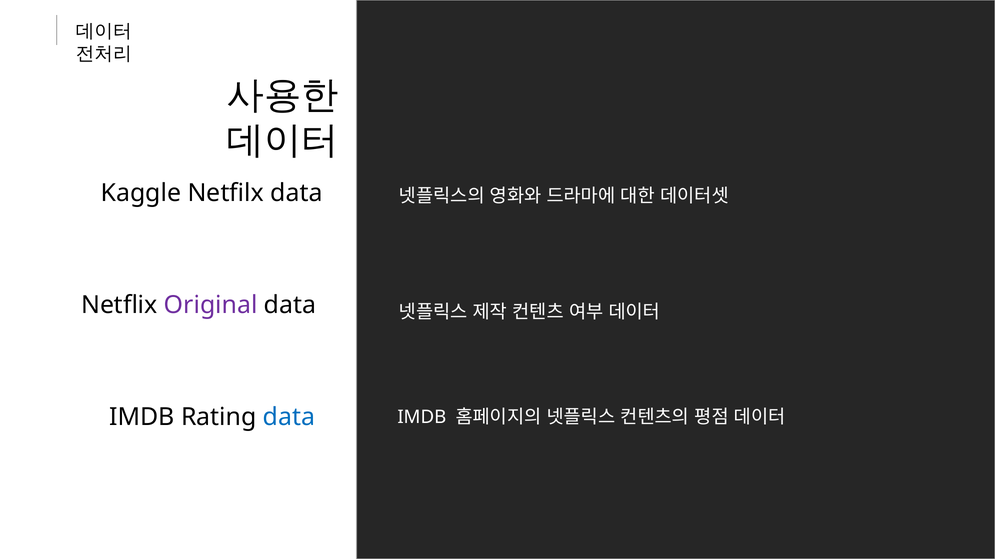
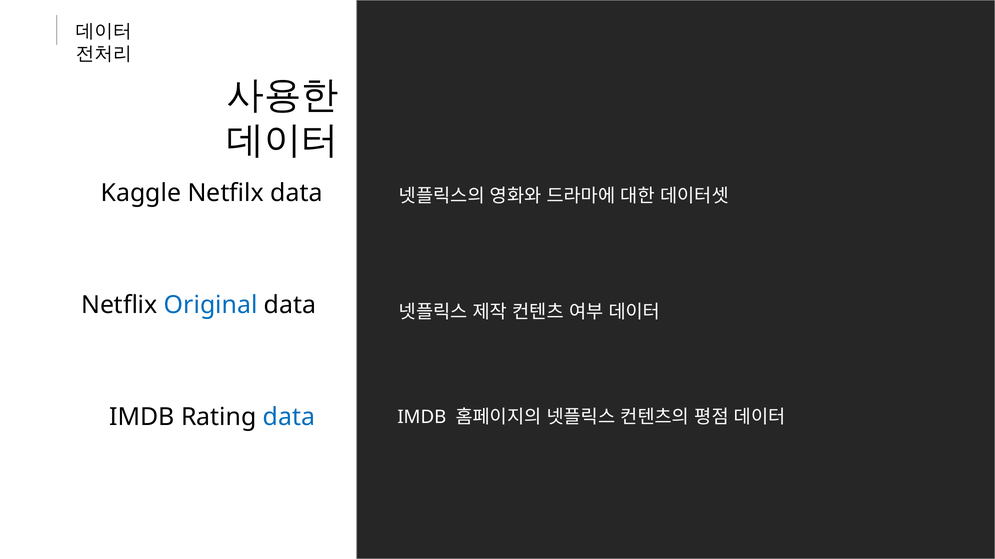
Original colour: purple -> blue (211, 305)
